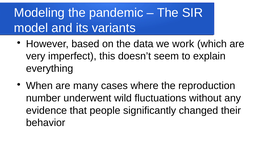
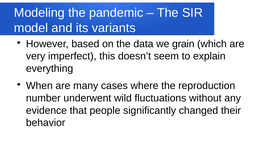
work: work -> grain (183, 44)
